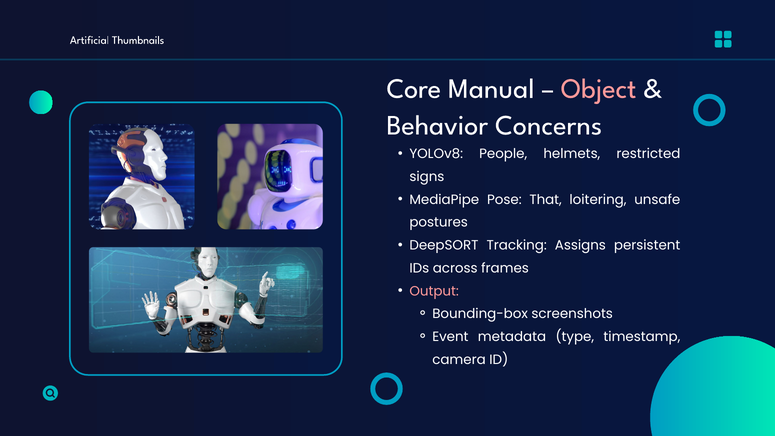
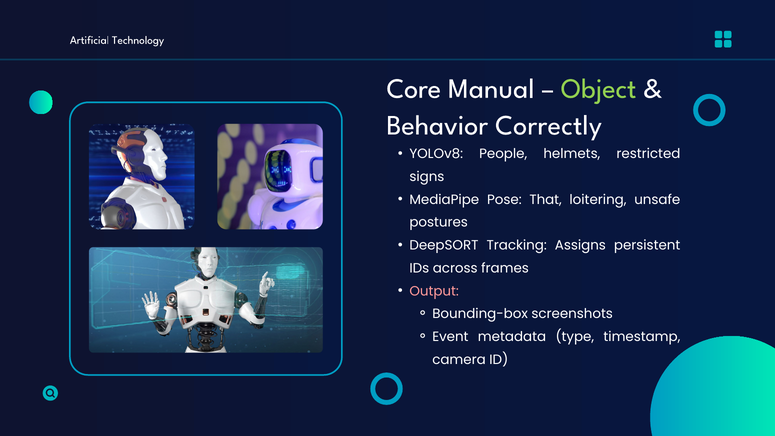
Thumbnails: Thumbnails -> Technology (138, 40)
Object colour: pink -> light green (599, 89)
Concerns: Concerns -> Correctly (549, 125)
